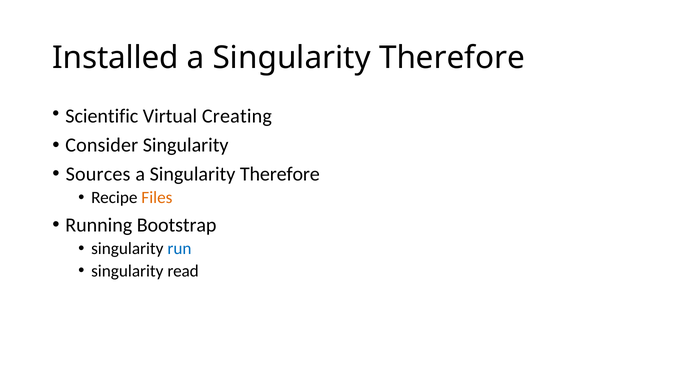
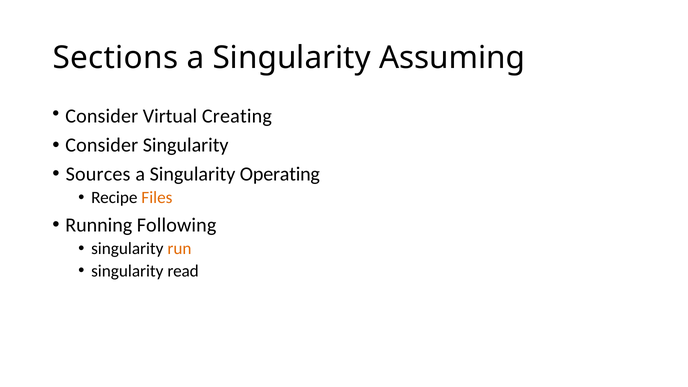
Installed: Installed -> Sections (115, 58)
Therefore: Therefore -> Assuming (452, 58)
Scientific: Scientific -> Consider (102, 116)
Therefore: Therefore -> Operating (280, 174)
Bootstrap: Bootstrap -> Following (177, 225)
run colour: blue -> orange (179, 249)
